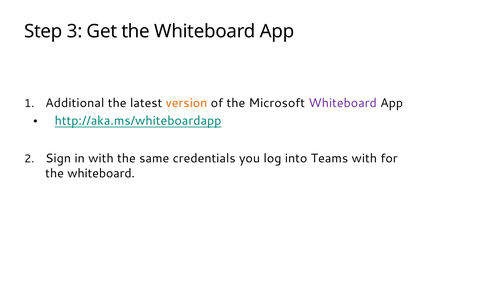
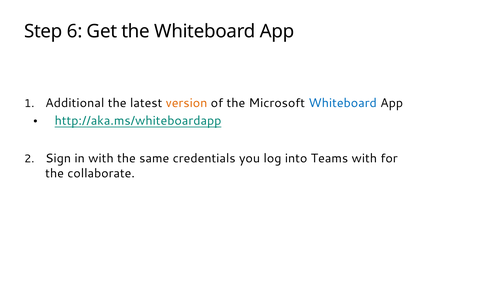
3: 3 -> 6 (75, 31)
Whiteboard colour: purple -> blue (343, 103)
whiteboard: whiteboard -> collaborate (101, 173)
